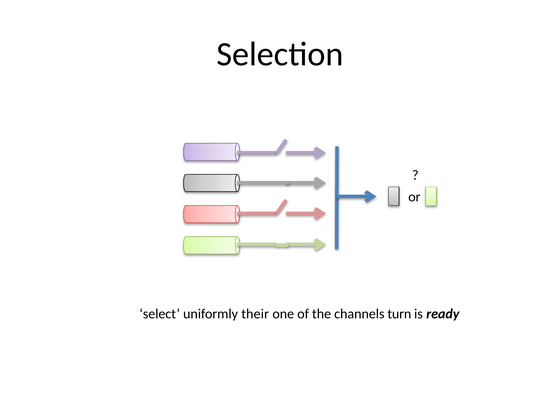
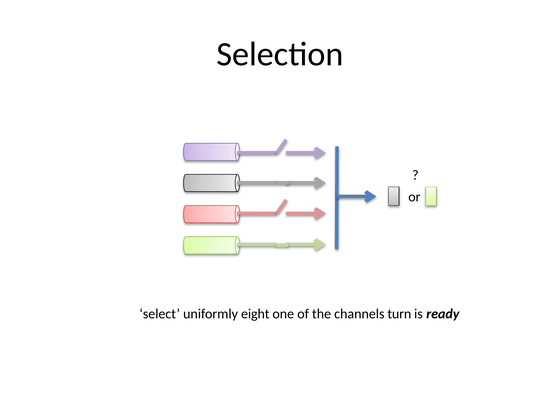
their: their -> eight (255, 314)
